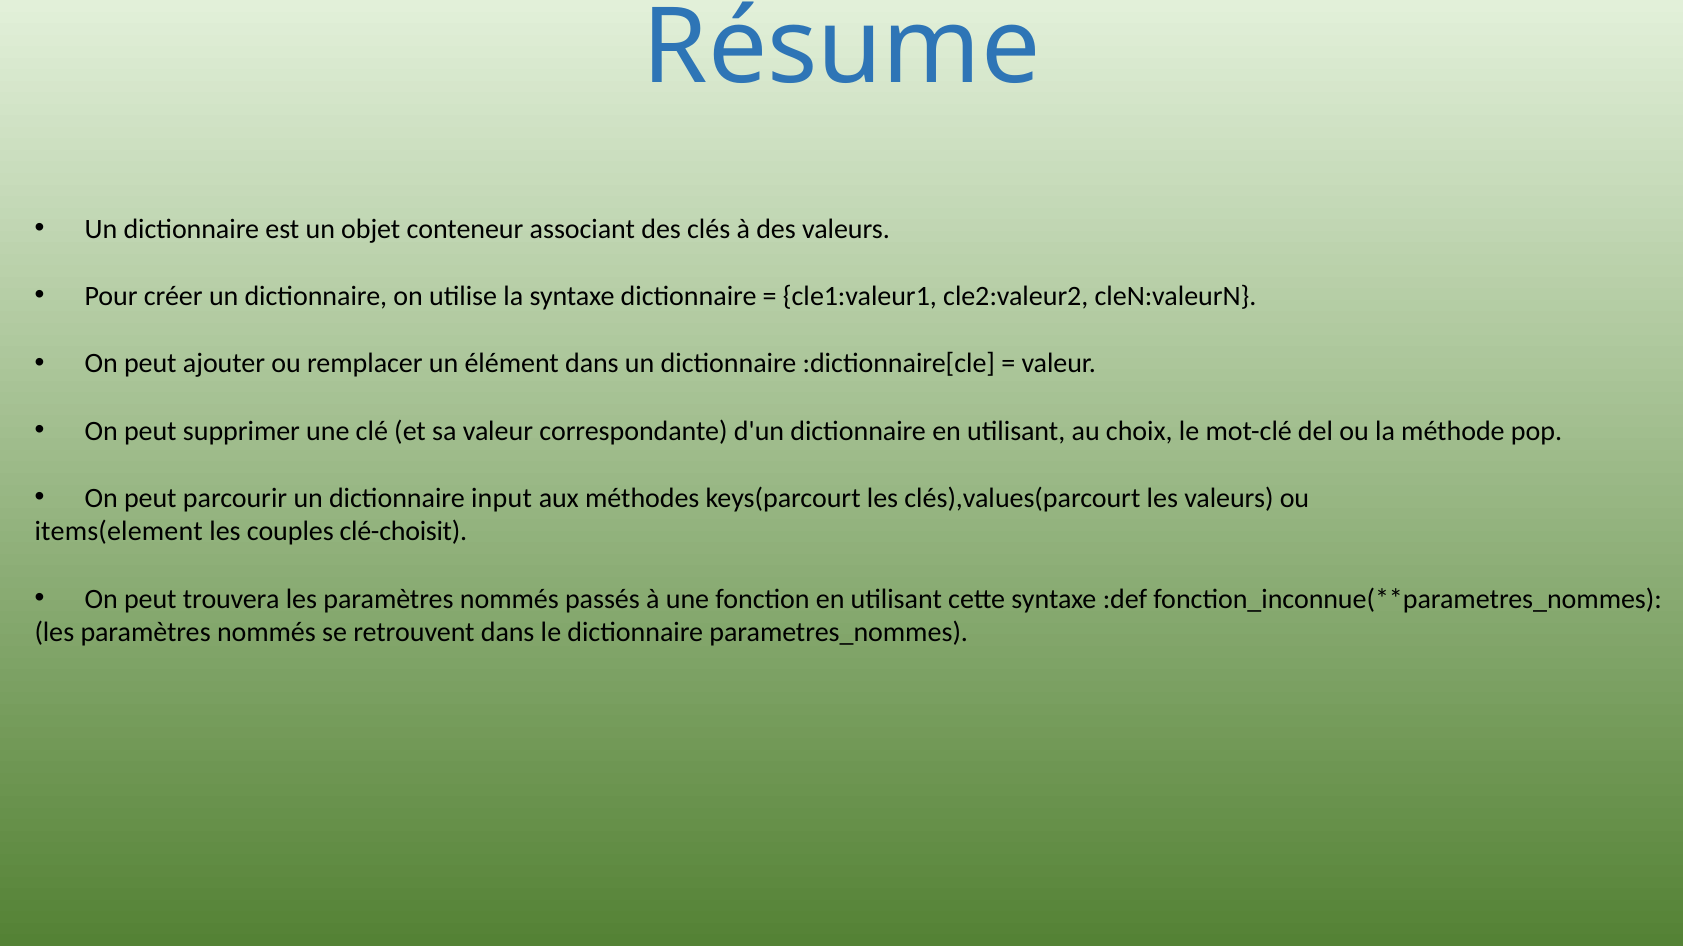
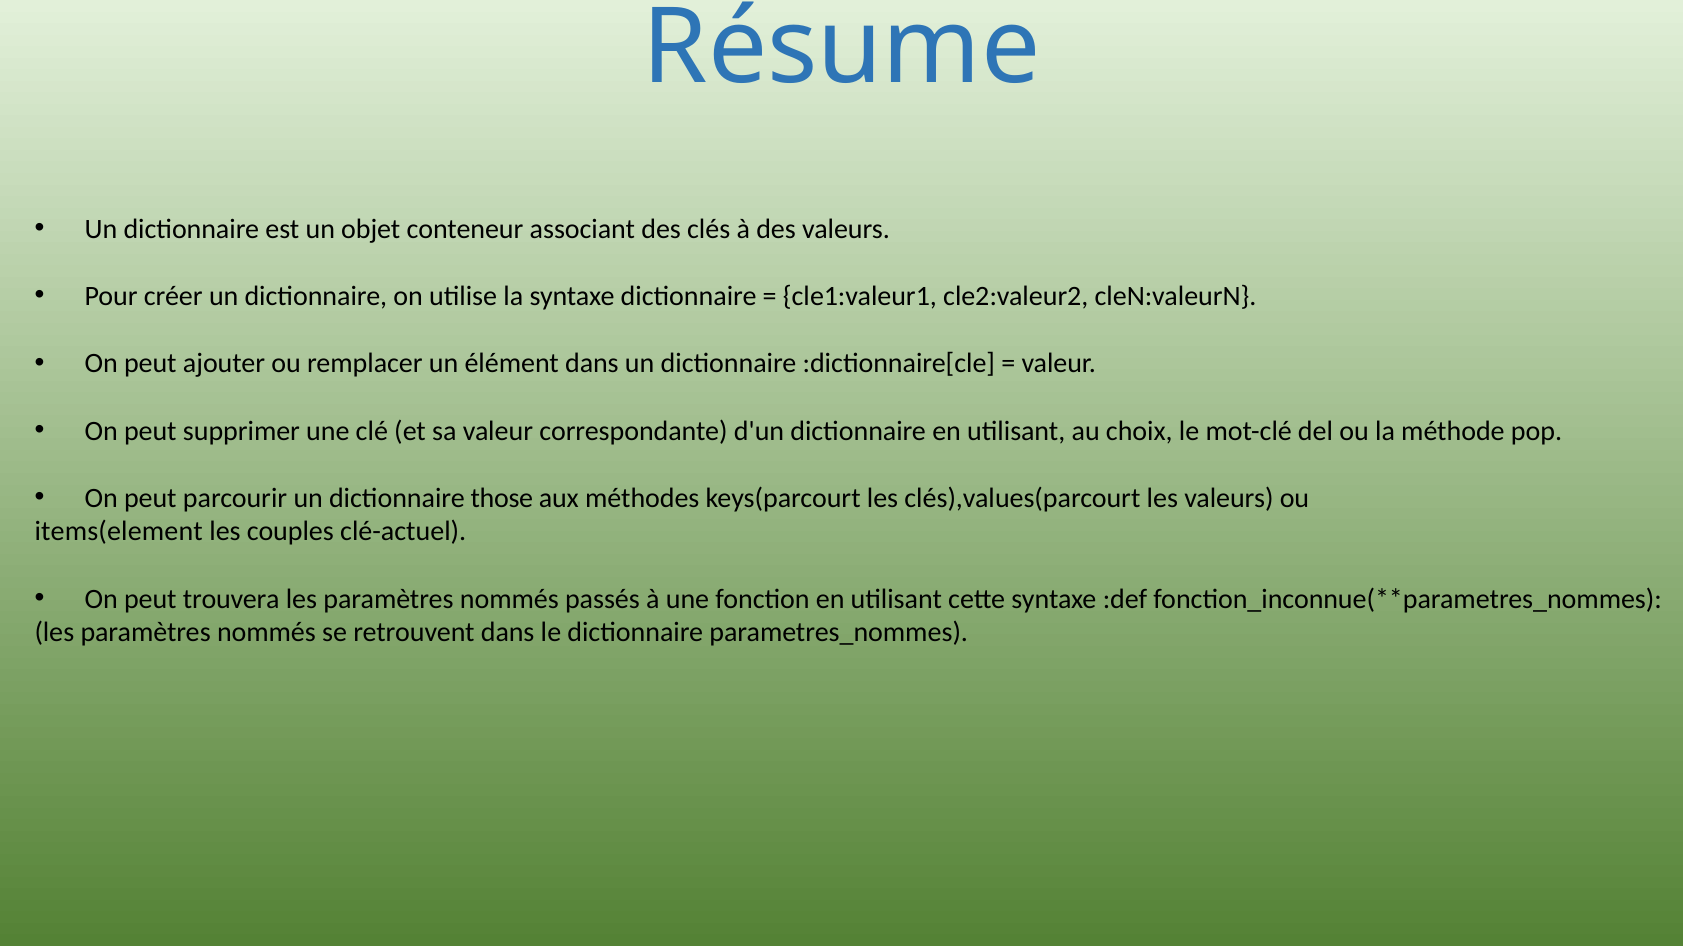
input: input -> those (502, 498)
clé-choisit: clé-choisit -> clé-actuel (403, 532)
